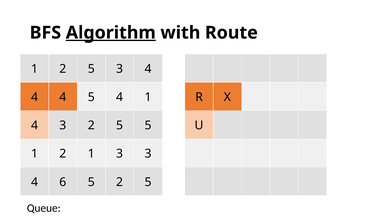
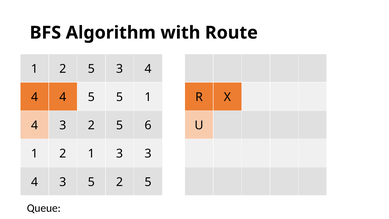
Algorithm underline: present -> none (111, 33)
5 4: 4 -> 5 (120, 97)
5 5: 5 -> 6 (148, 125)
6: 6 -> 3 (63, 182)
